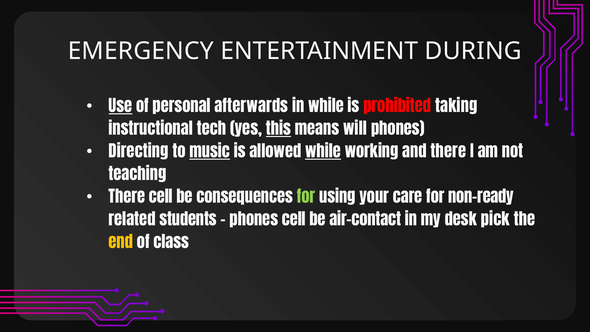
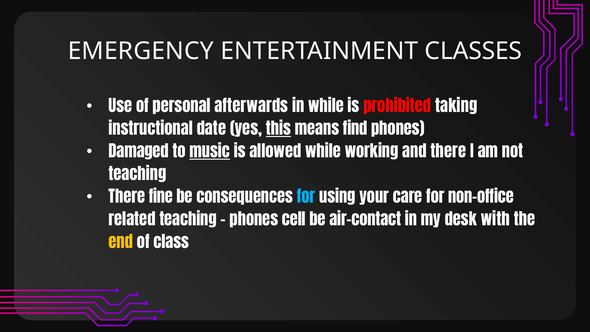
DURING: DURING -> CLASSES (473, 51)
Use underline: present -> none (120, 107)
tech: tech -> date (211, 129)
will: will -> find (355, 129)
Directing: Directing -> Damaged (139, 152)
while underline: present -> none (323, 152)
There cell: cell -> fine (161, 197)
for colour: light green -> light blue (306, 197)
non-ready: non-ready -> non-office (481, 197)
related students: students -> teaching (188, 220)
pick: pick -> with (495, 220)
